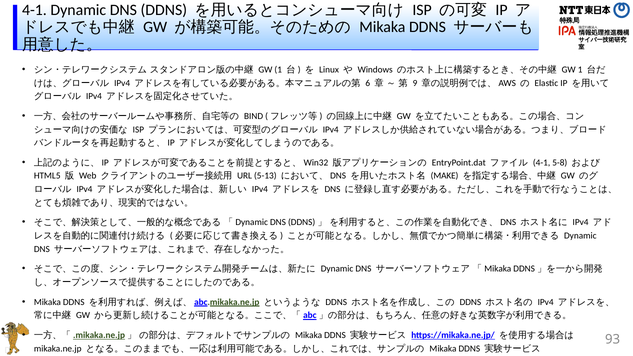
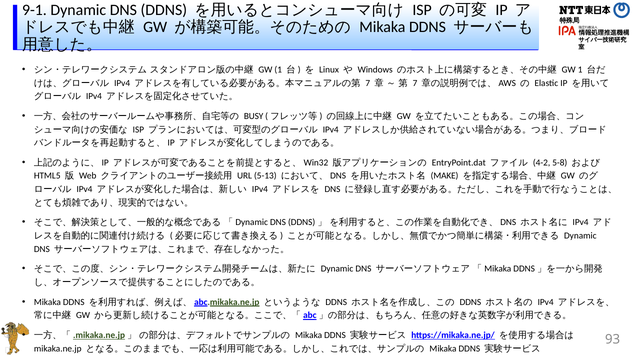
4-1: 4-1 -> 9-1 (34, 10)
6: 6 -> 7 (368, 83)
9: 9 -> 7 (415, 83)
BIND: BIND -> BUSY (254, 116)
4-1: 4-1 -> 4-2 (542, 163)
